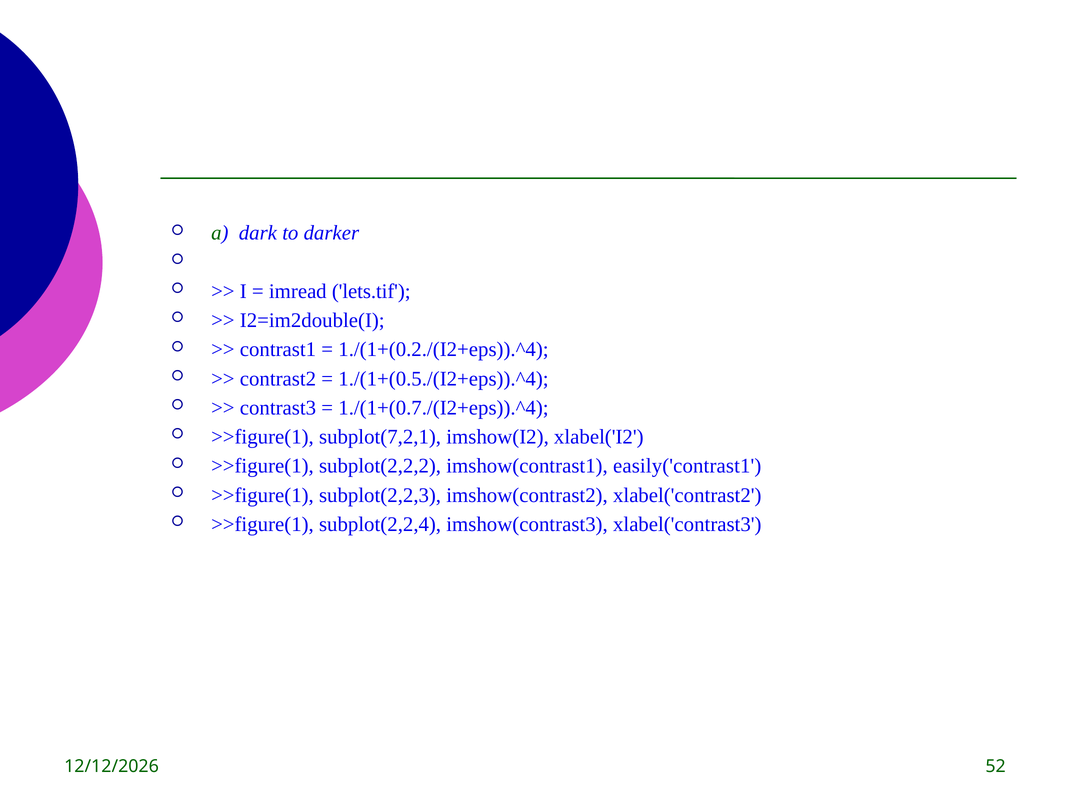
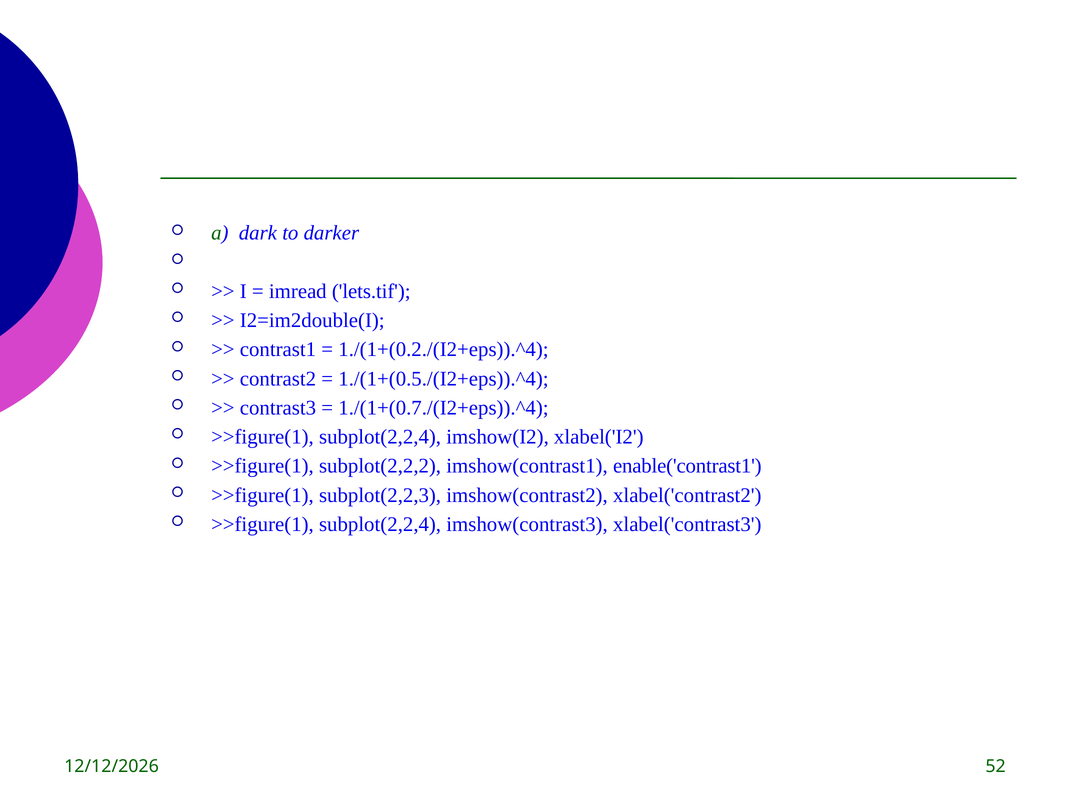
subplot(7,2,1: subplot(7,2,1 -> subplot(2,2,4 (380, 437)
easily('contrast1: easily('contrast1 -> enable('contrast1 (687, 466)
